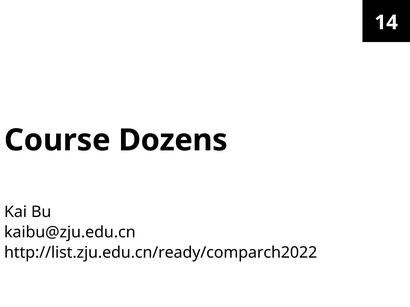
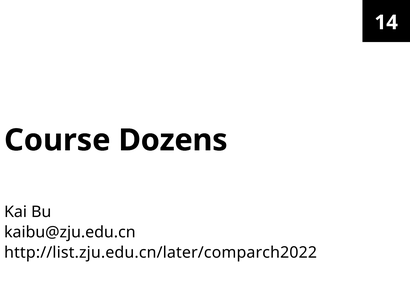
http://list.zju.edu.cn/ready/comparch2022: http://list.zju.edu.cn/ready/comparch2022 -> http://list.zju.edu.cn/later/comparch2022 (161, 253)
